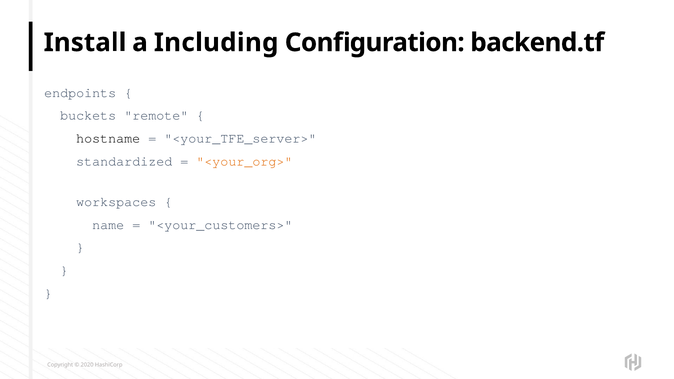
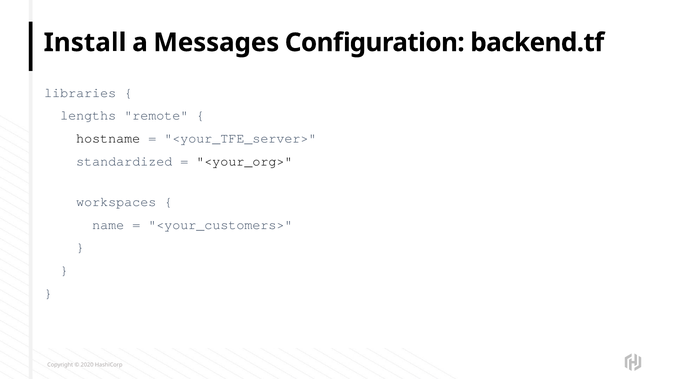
Including: Including -> Messages (216, 43)
endpoints: endpoints -> libraries (80, 93)
buckets: buckets -> lengths (88, 116)
<your_org> colour: orange -> black (244, 161)
